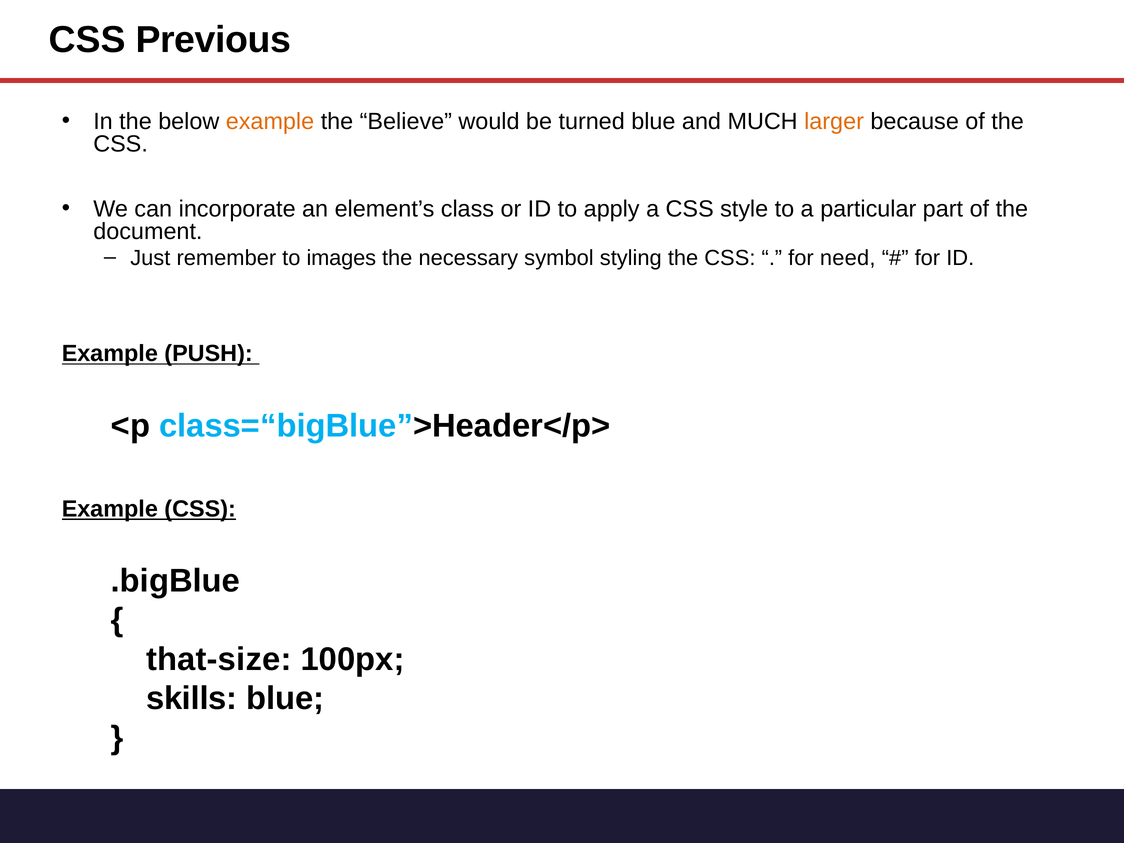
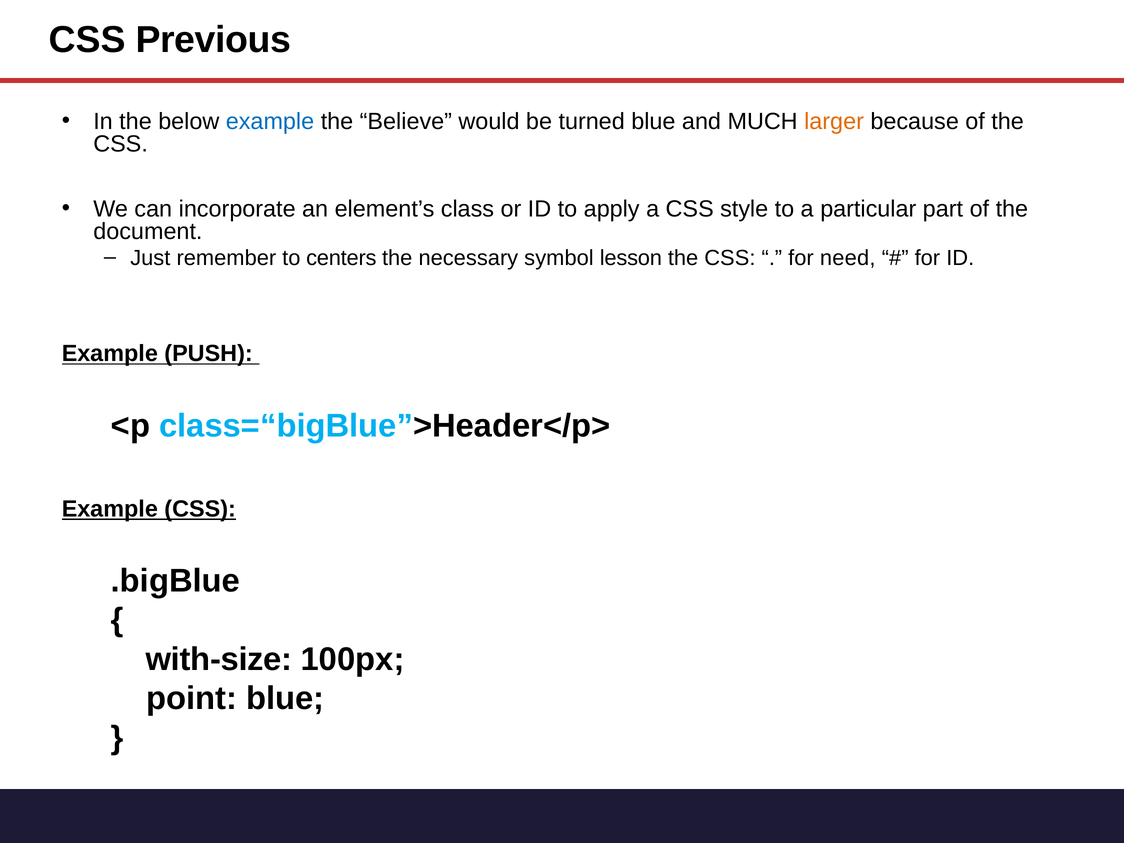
example colour: orange -> blue (270, 122)
images: images -> centers (341, 258)
styling: styling -> lesson (631, 258)
that-size: that-size -> with-size (219, 659)
skills: skills -> point (192, 699)
